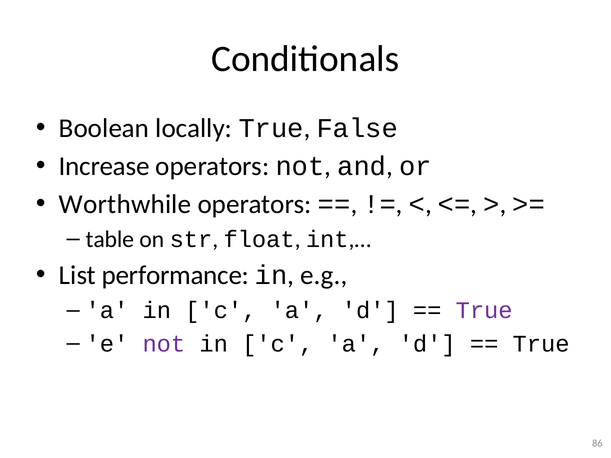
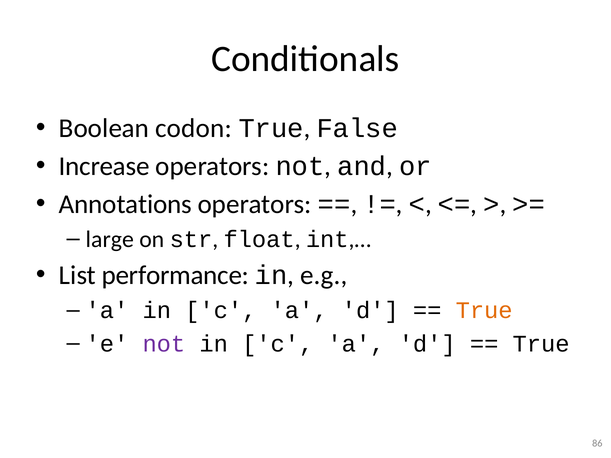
locally: locally -> codon (194, 128)
Worthwhile: Worthwhile -> Annotations (125, 204)
table: table -> large (110, 239)
True colour: purple -> orange (484, 311)
